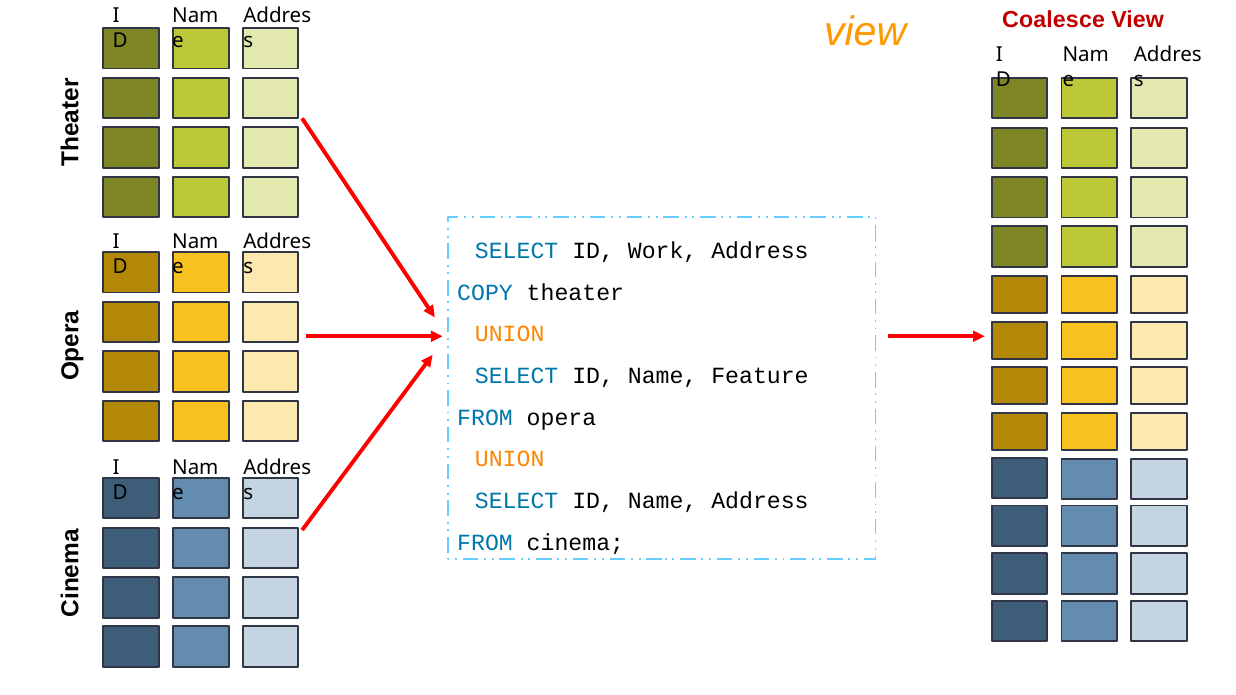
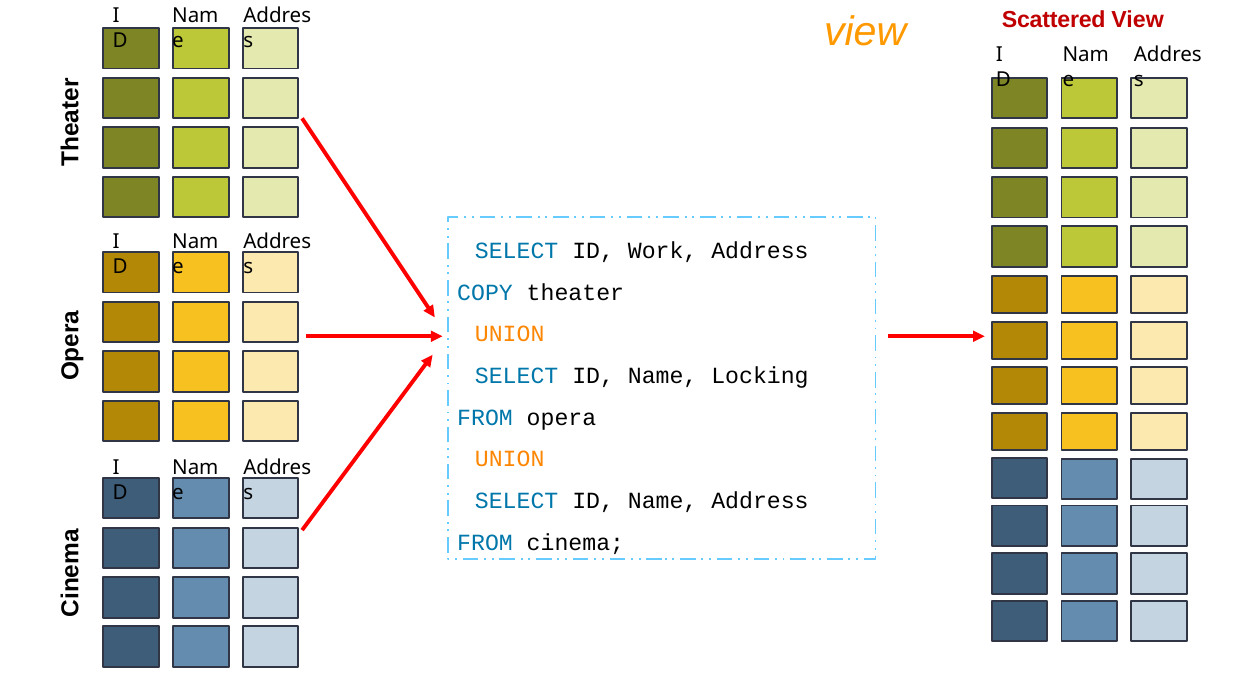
Coalesce: Coalesce -> Scattered (1054, 20)
Feature: Feature -> Locking (760, 376)
